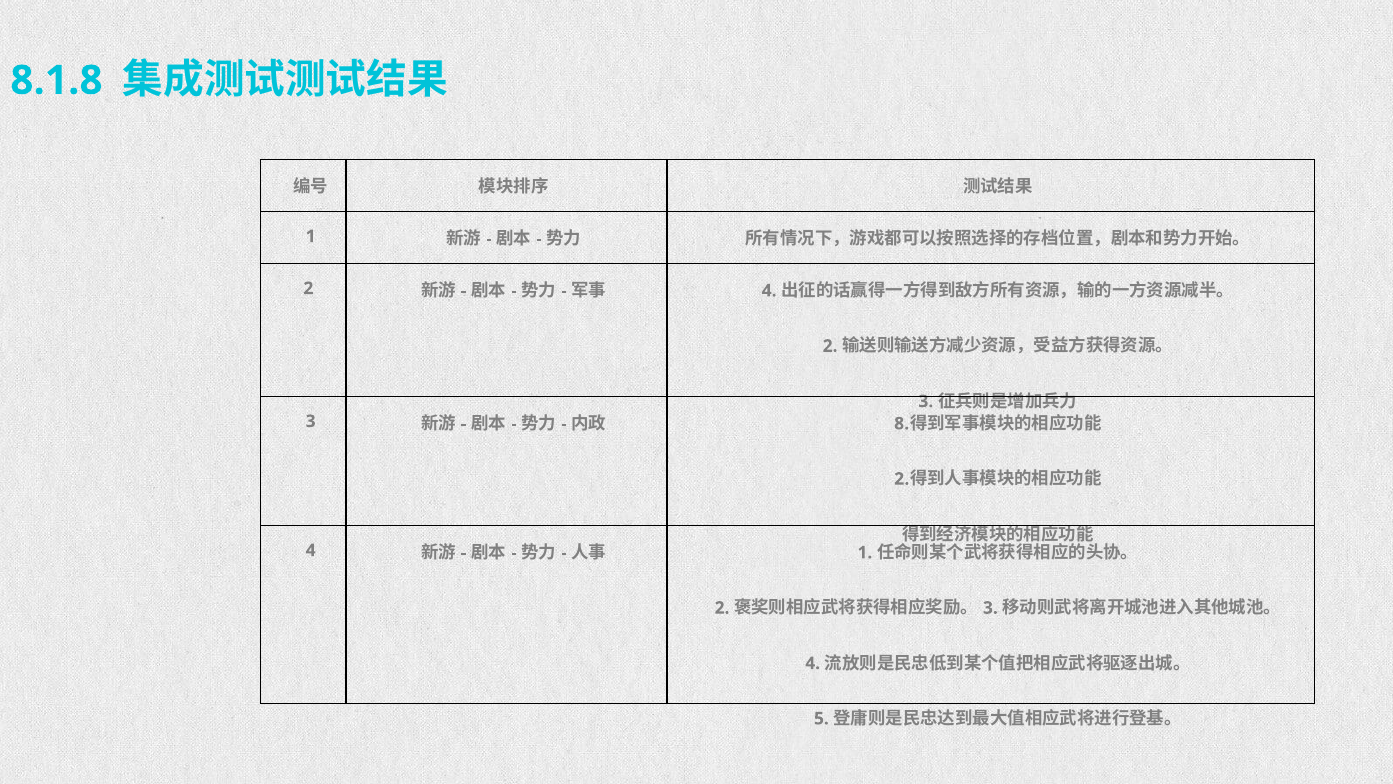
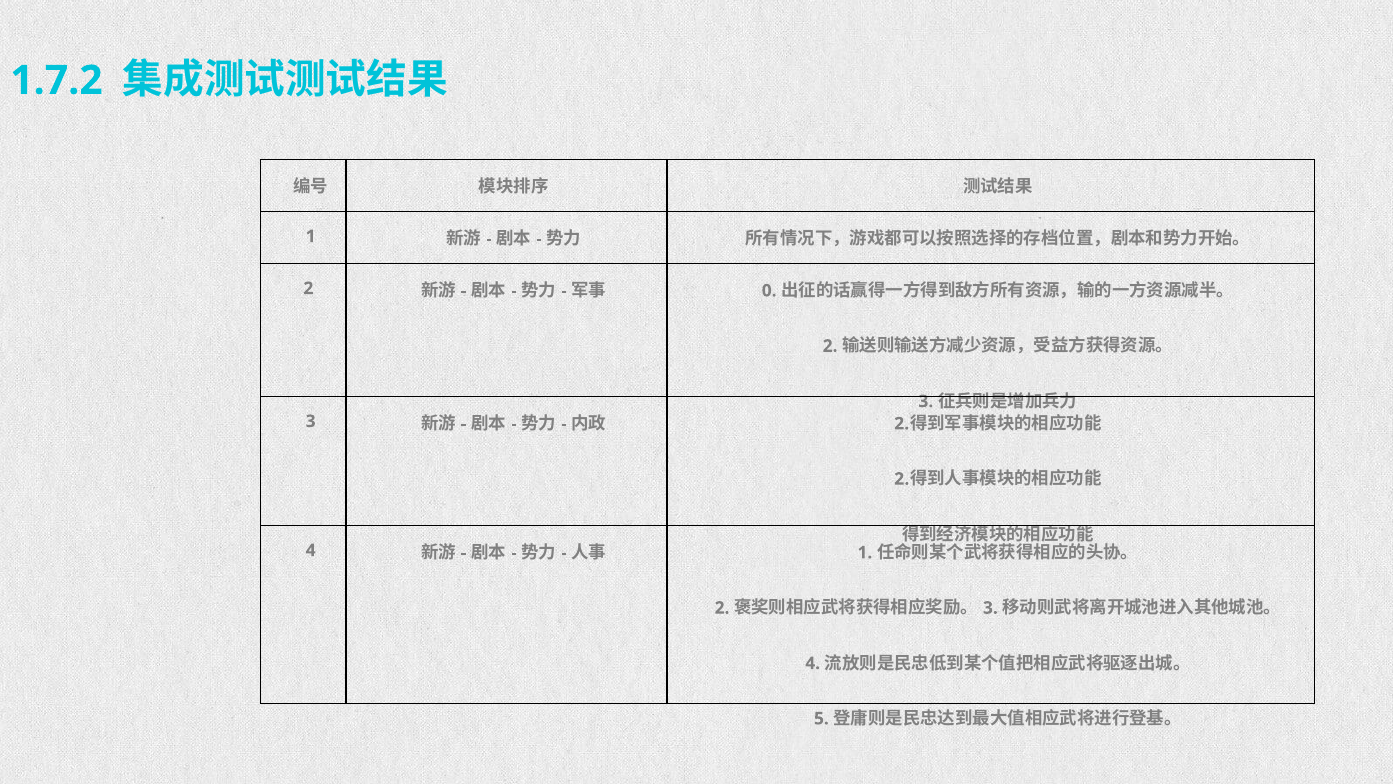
8.1.8: 8.1.8 -> 1.7.2 (56, 80)
4: 4 -> 0 (769, 291)
8: 8 -> 2 (902, 424)
